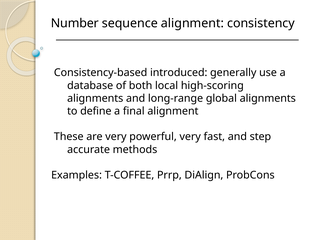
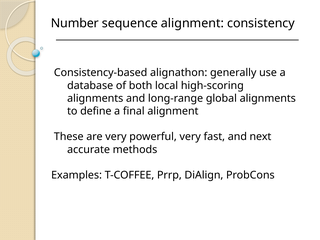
introduced: introduced -> alignathon (179, 73)
step: step -> next (260, 137)
